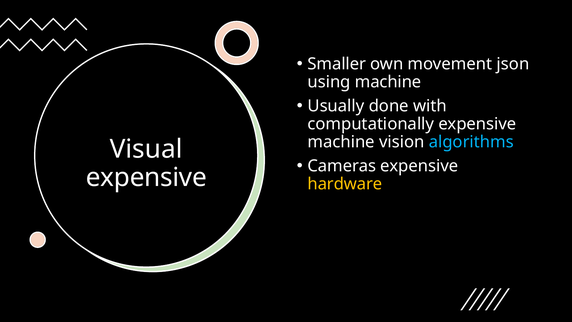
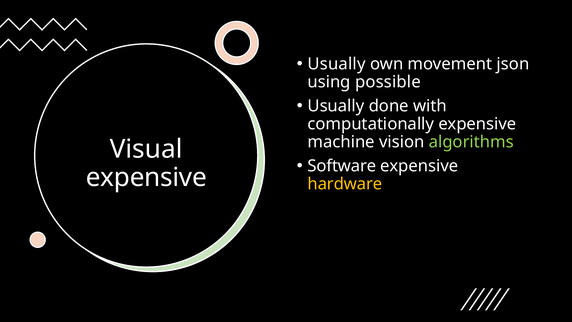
Smaller: Smaller -> Usually (337, 64)
using machine: machine -> possible (388, 82)
algorithms colour: light blue -> light green (471, 142)
Cameras: Cameras -> Software (342, 166)
